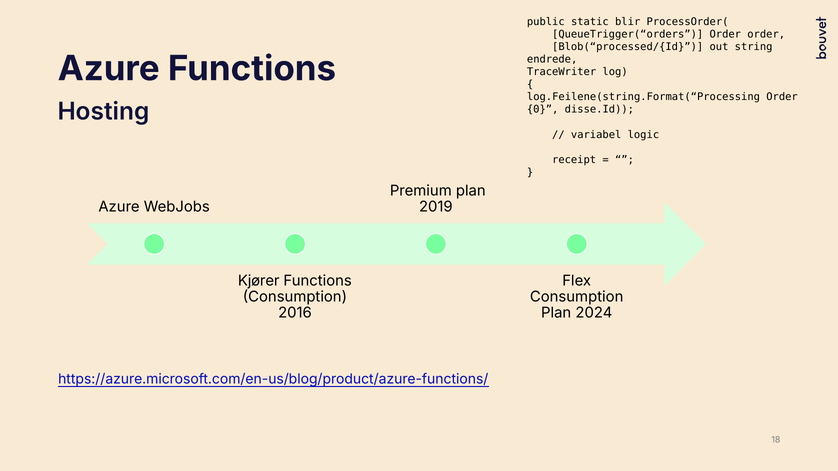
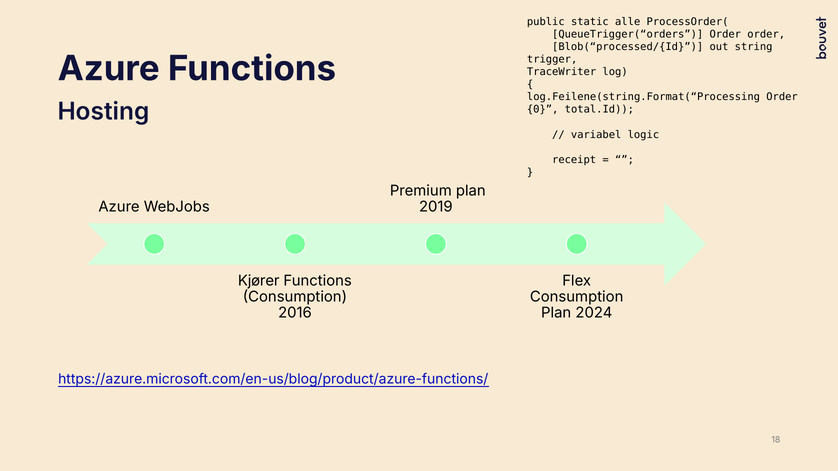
blir: blir -> alle (628, 22)
endrede: endrede -> trigger (552, 59)
disse.Id: disse.Id -> total.Id (599, 110)
